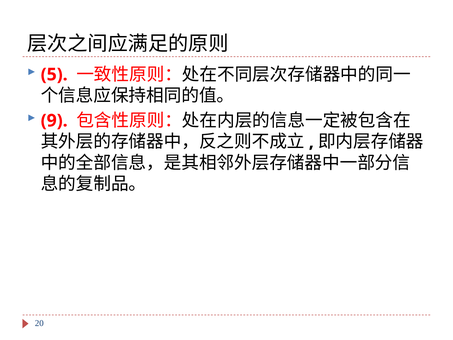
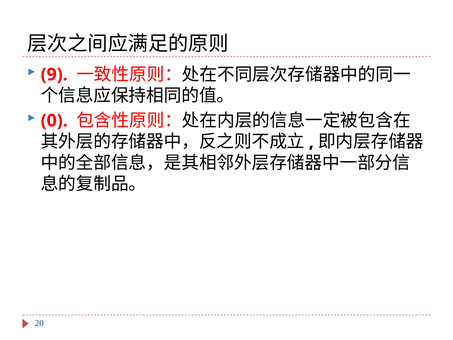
5: 5 -> 9 (54, 74)
9: 9 -> 0 (54, 121)
